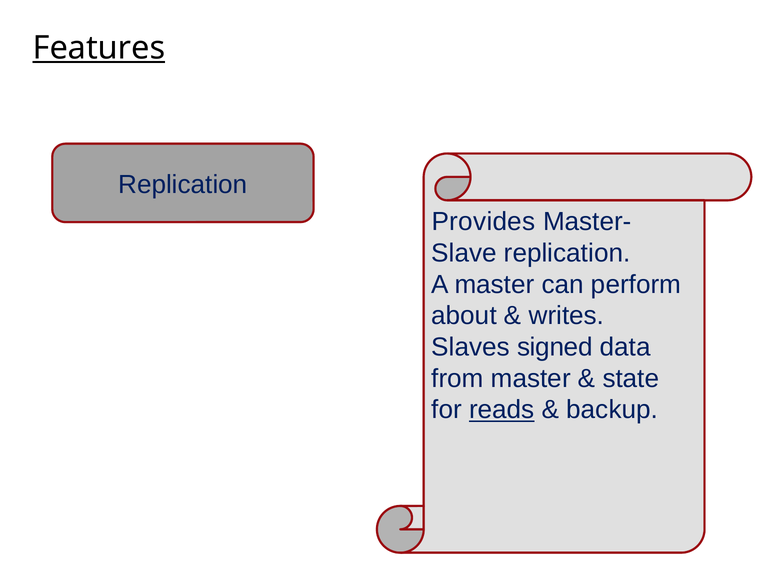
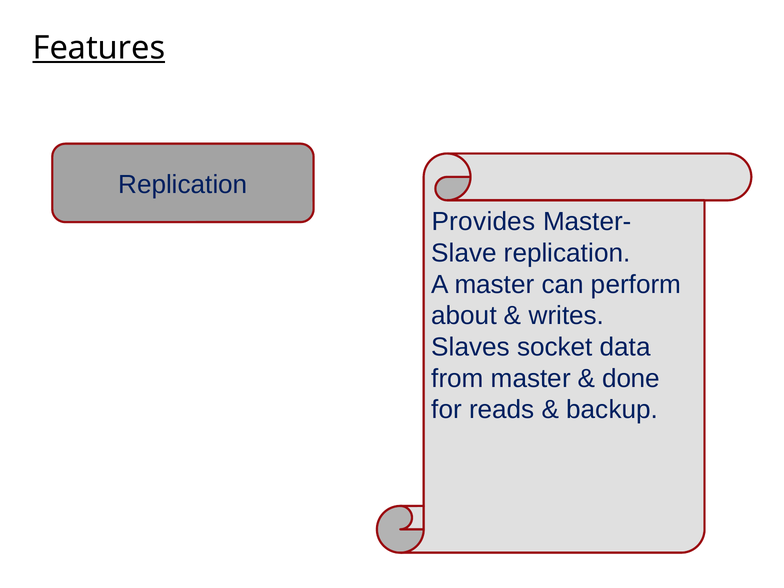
signed: signed -> socket (555, 347)
state: state -> done (631, 378)
reads underline: present -> none (502, 410)
